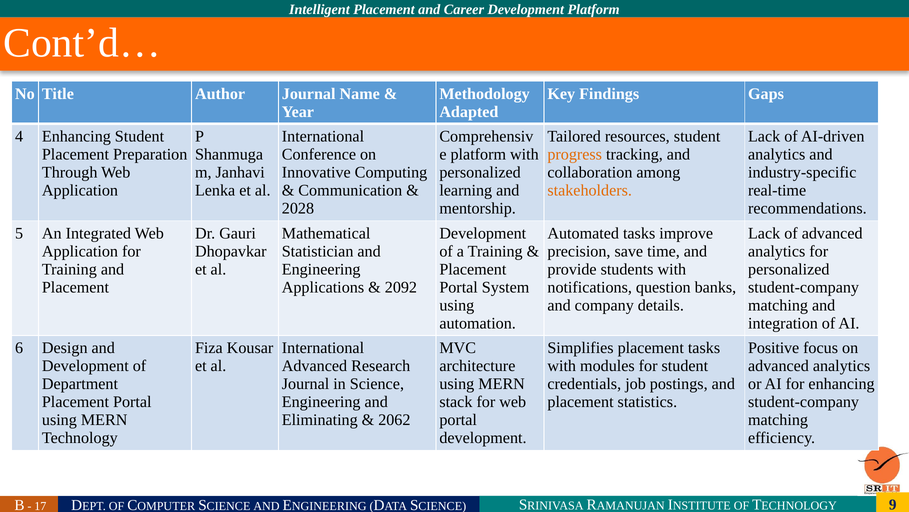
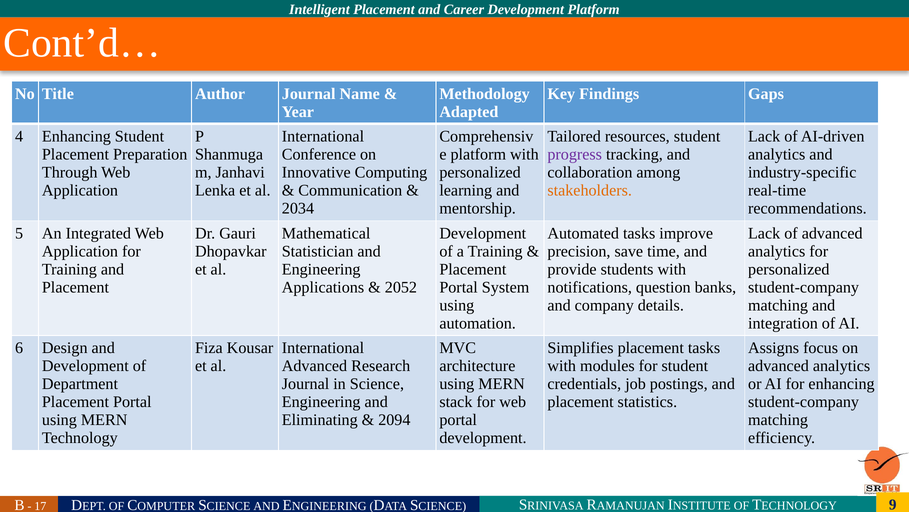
progress colour: orange -> purple (575, 154)
2028: 2028 -> 2034 (298, 208)
2092: 2092 -> 2052 (401, 287)
Positive: Positive -> Assigns (774, 348)
2062: 2062 -> 2094 (394, 419)
